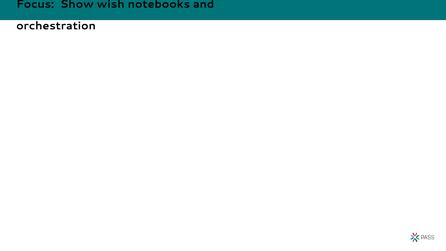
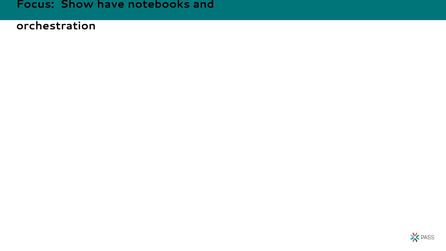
wish: wish -> have (111, 4)
